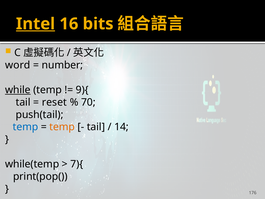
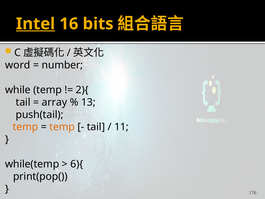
while underline: present -> none (18, 90)
9){: 9){ -> 2){ (82, 90)
reset: reset -> array (54, 102)
70: 70 -> 13 (88, 102)
temp colour: blue -> orange (25, 127)
14: 14 -> 11 (121, 127)
7){: 7){ -> 6){ (77, 164)
